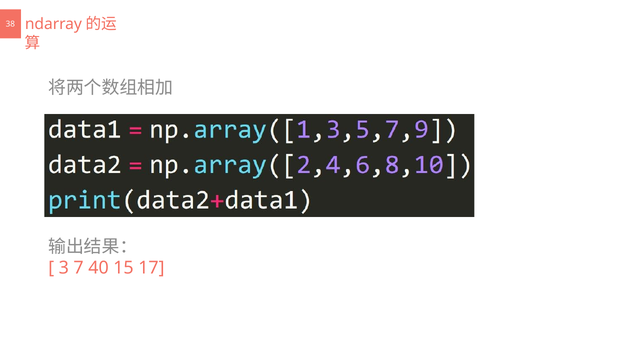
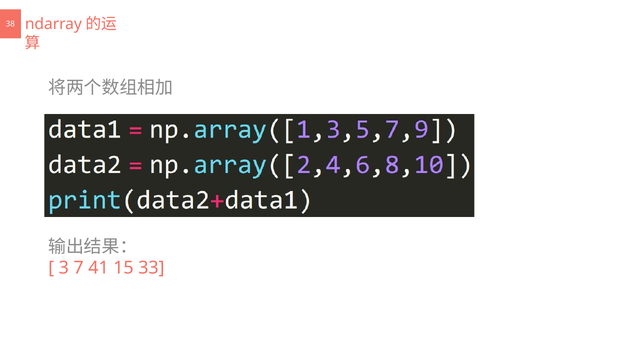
40: 40 -> 41 (99, 268)
17: 17 -> 33 (151, 268)
